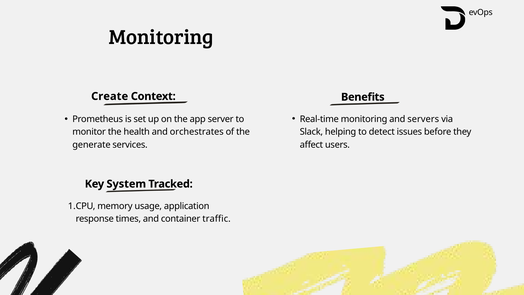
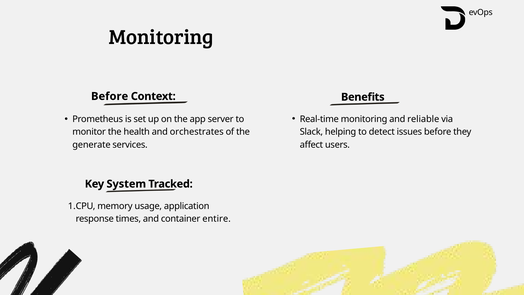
Create: Create -> Before (110, 96)
servers: servers -> reliable (423, 119)
traffic: traffic -> entire (217, 219)
